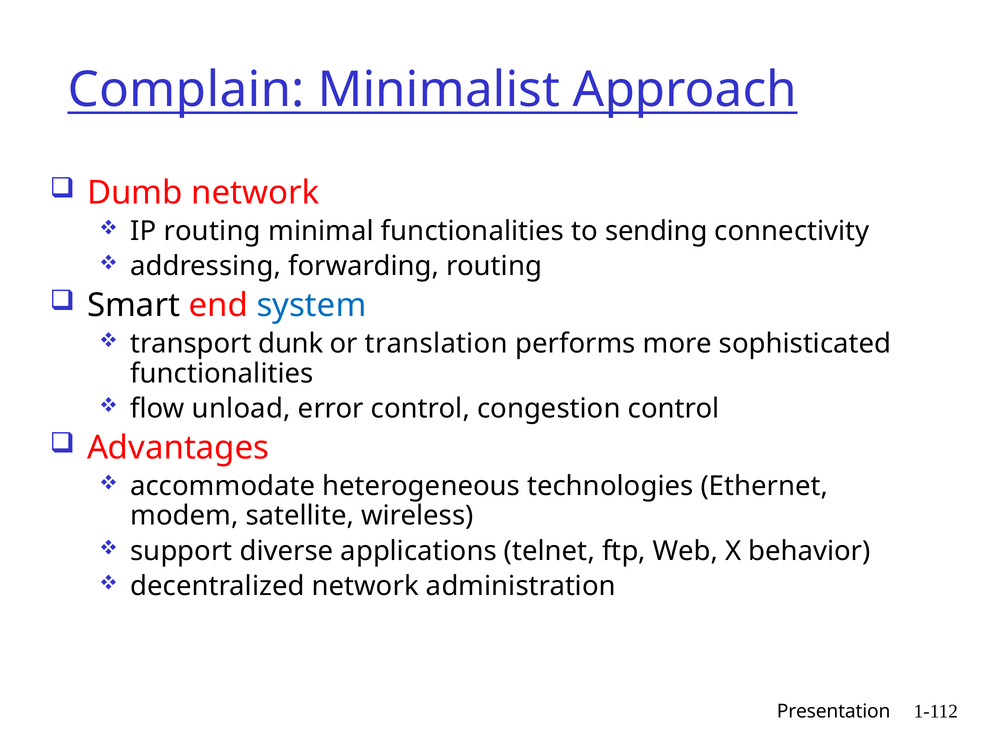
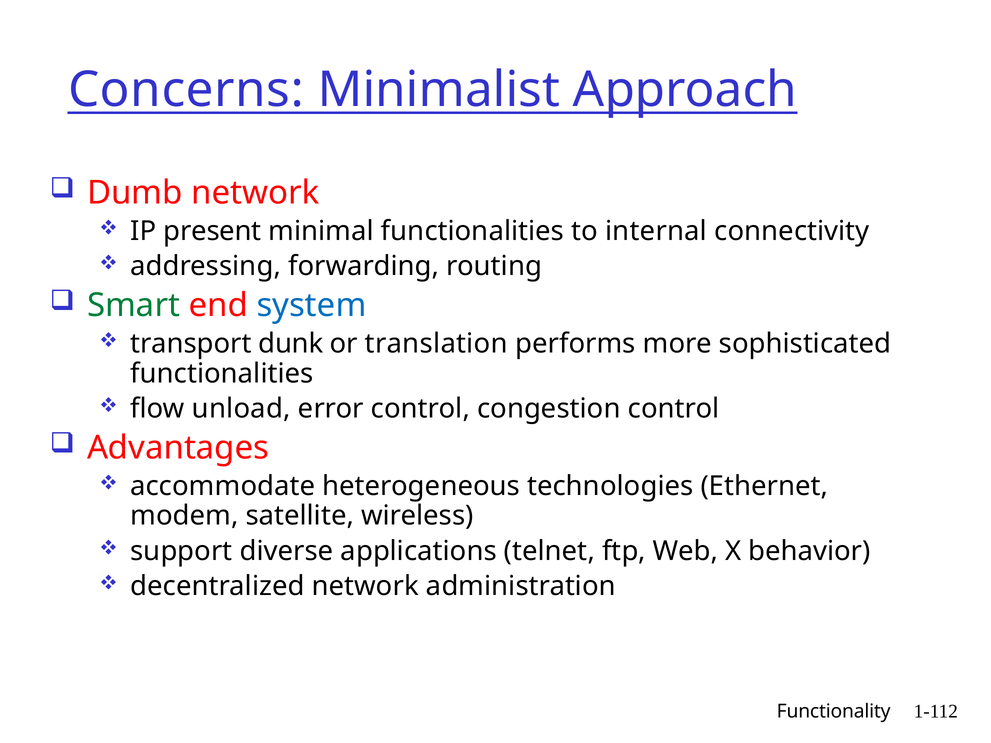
Complain: Complain -> Concerns (186, 90)
IP routing: routing -> present (212, 231)
sending: sending -> internal (656, 231)
Smart colour: black -> green (134, 306)
Presentation: Presentation -> Functionality (834, 712)
